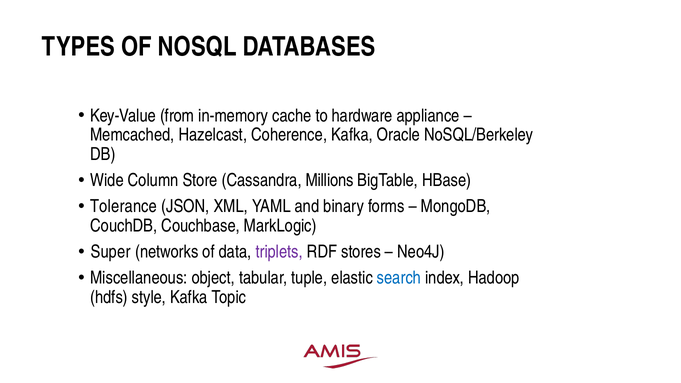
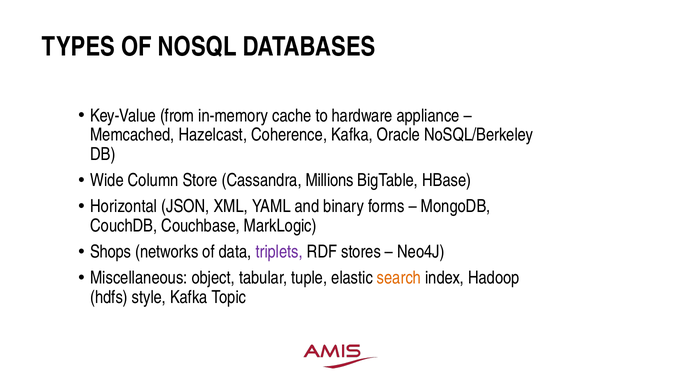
Tolerance: Tolerance -> Horizontal (124, 207)
Super: Super -> Shops (111, 252)
search colour: blue -> orange (399, 278)
